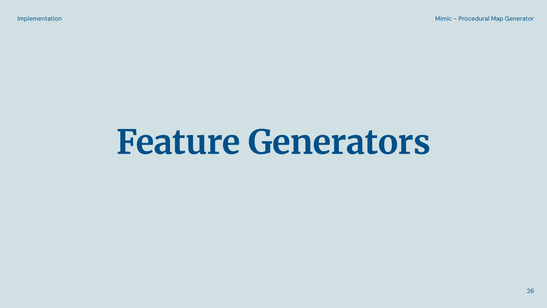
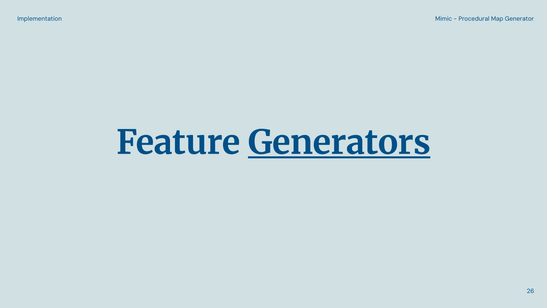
Generators underline: none -> present (339, 143)
